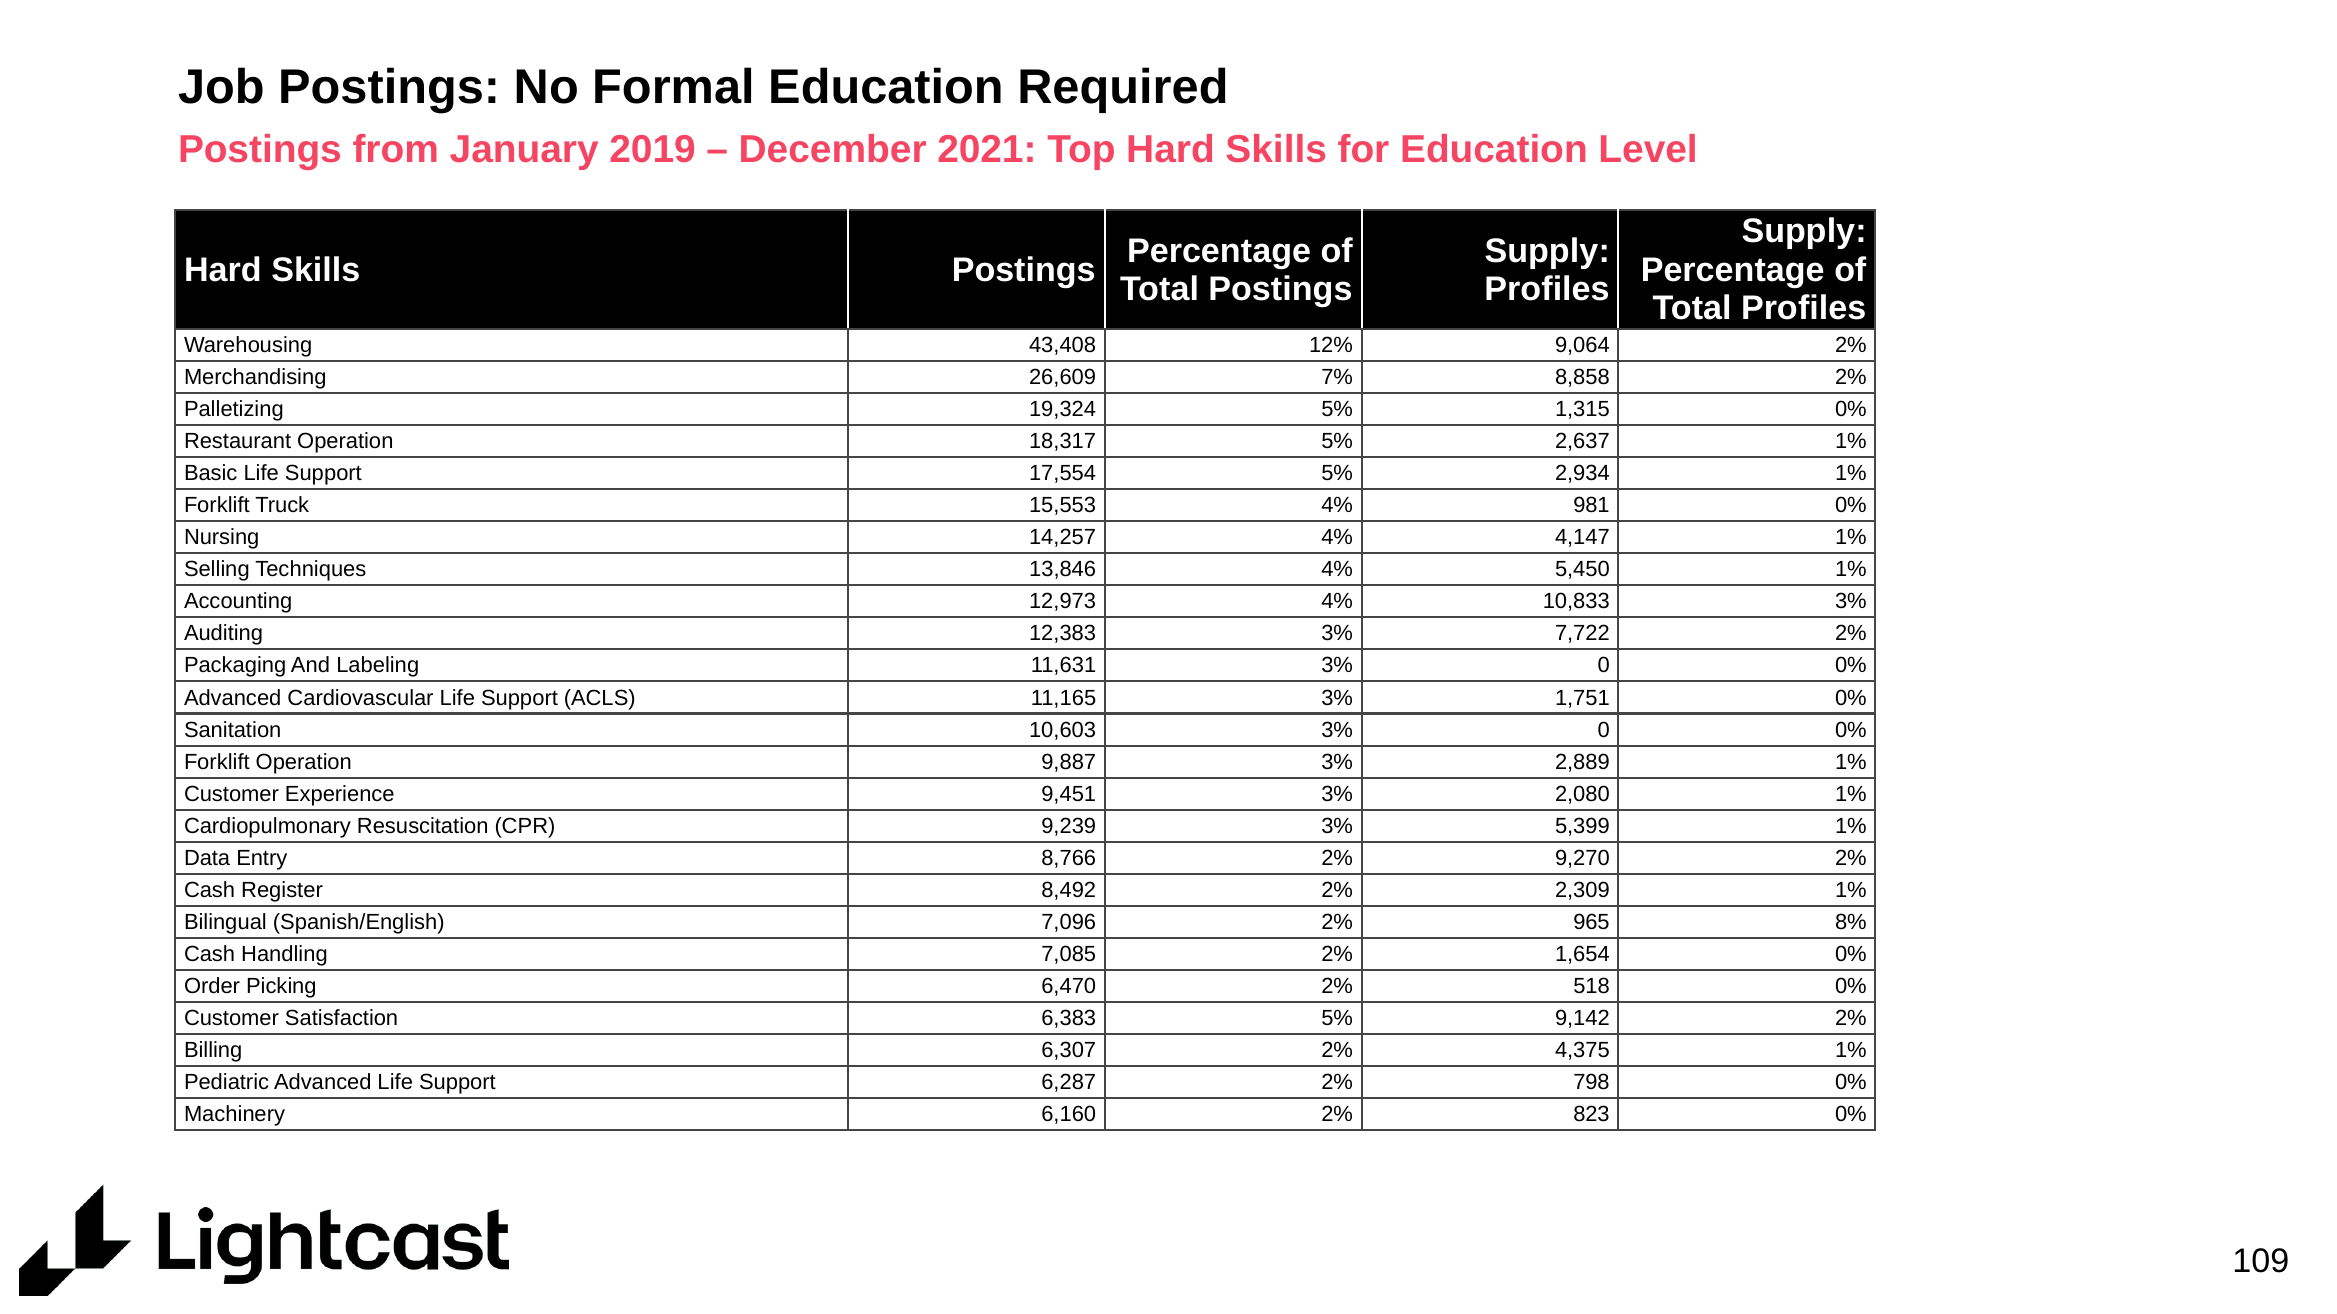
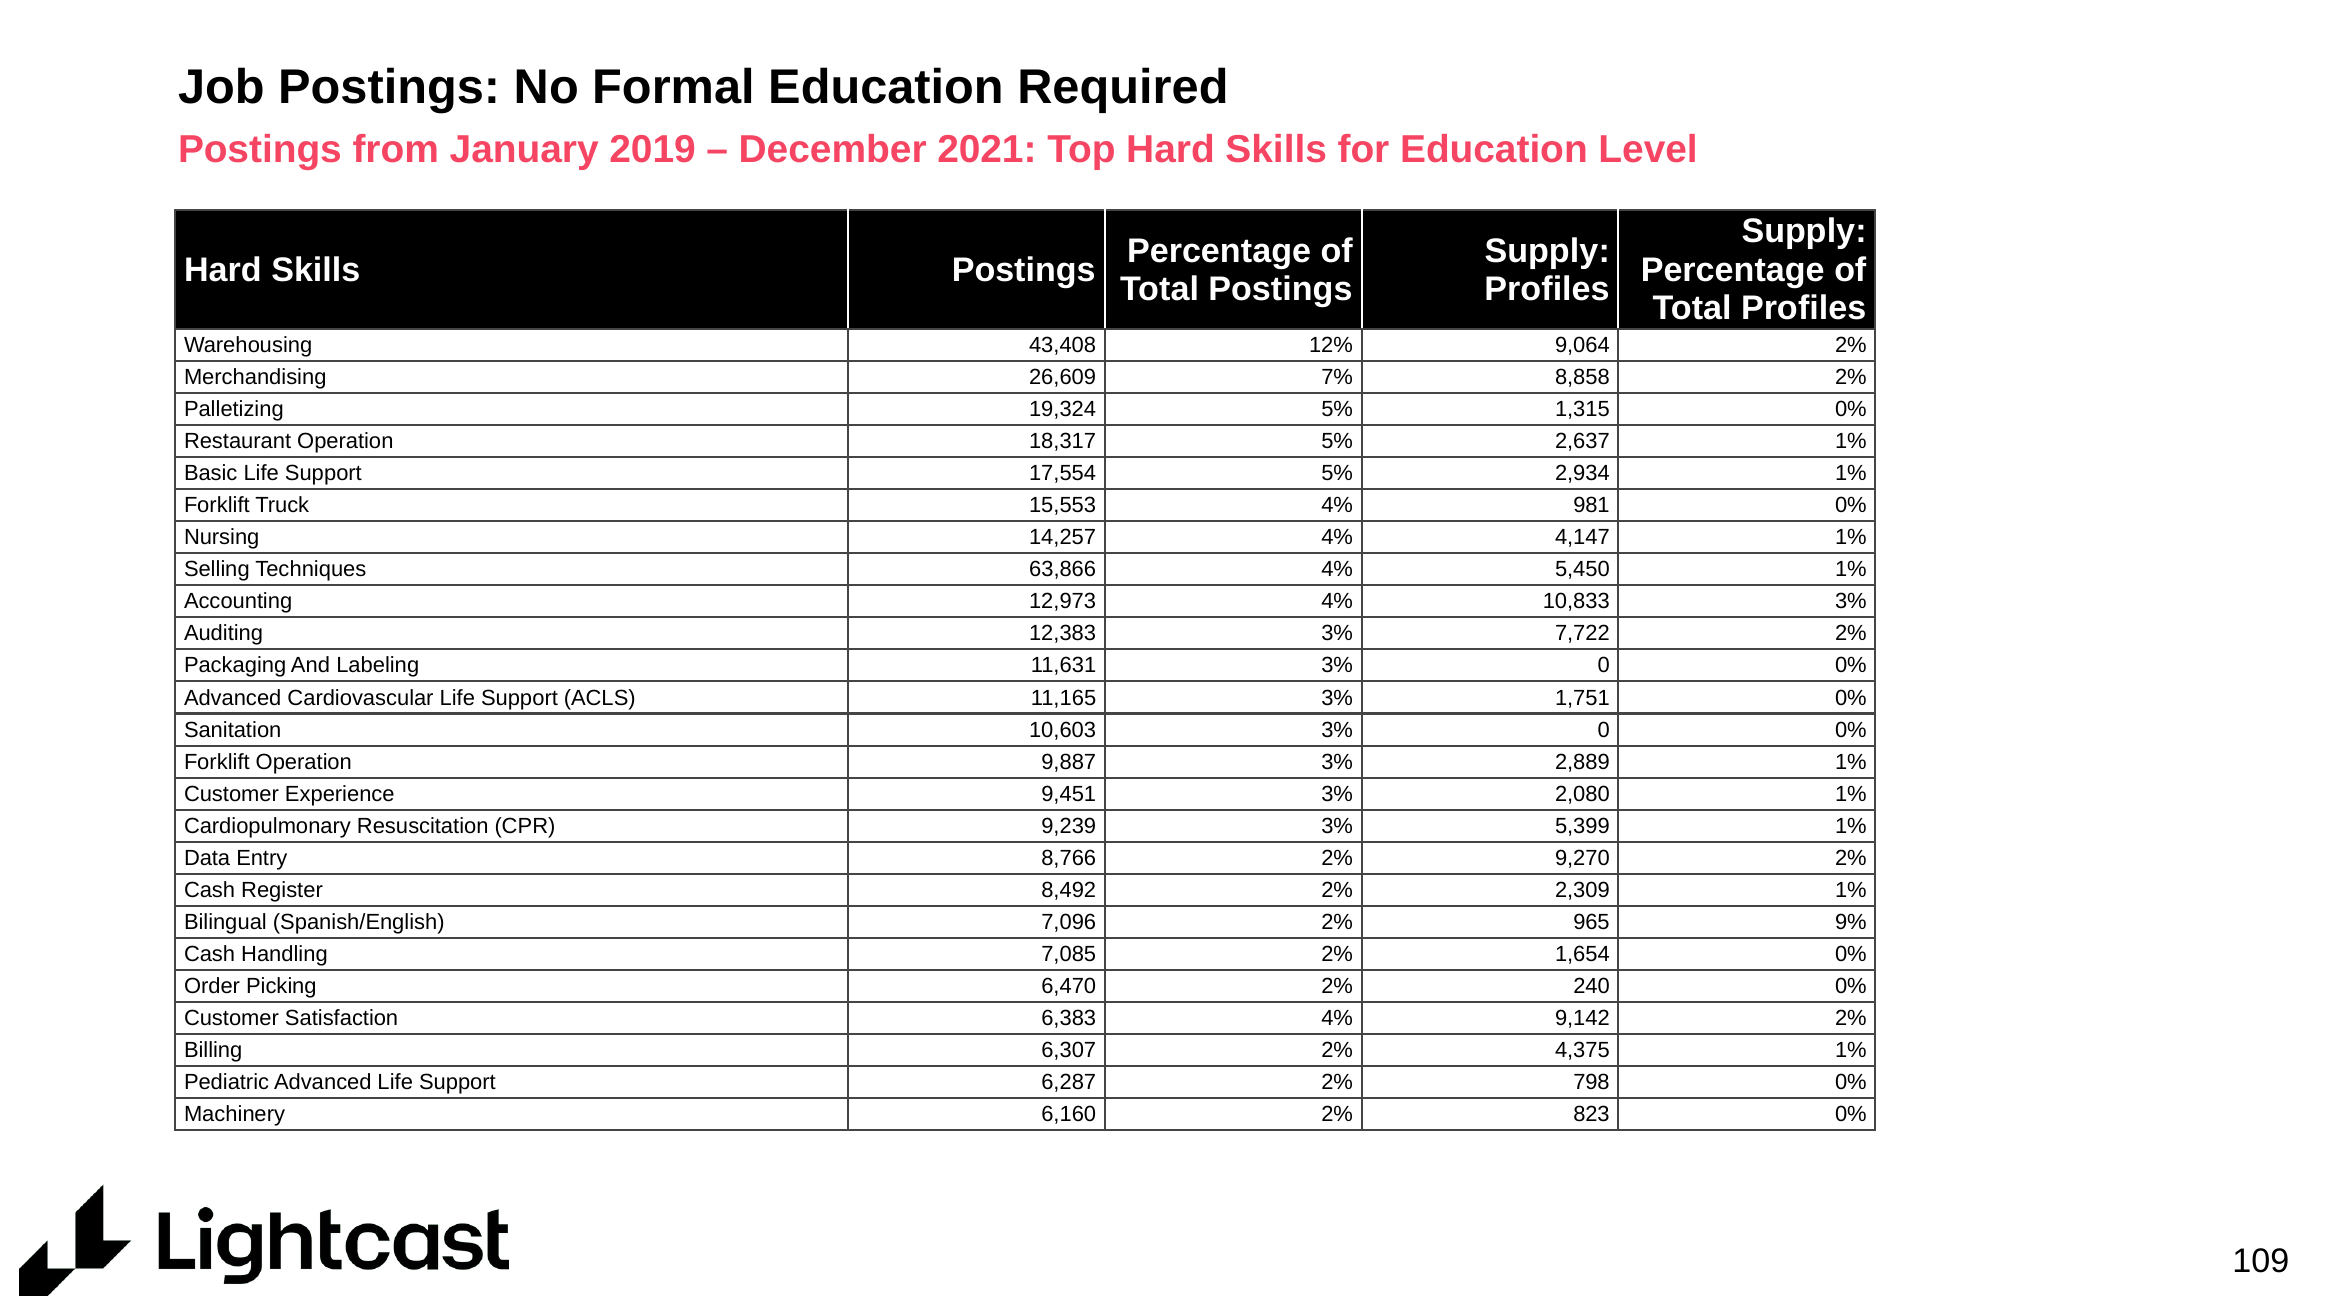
13,846: 13,846 -> 63,866 (1063, 570)
8%: 8% -> 9% (1851, 923)
518: 518 -> 240 (1591, 987)
6,383 5%: 5% -> 4% (1337, 1019)
